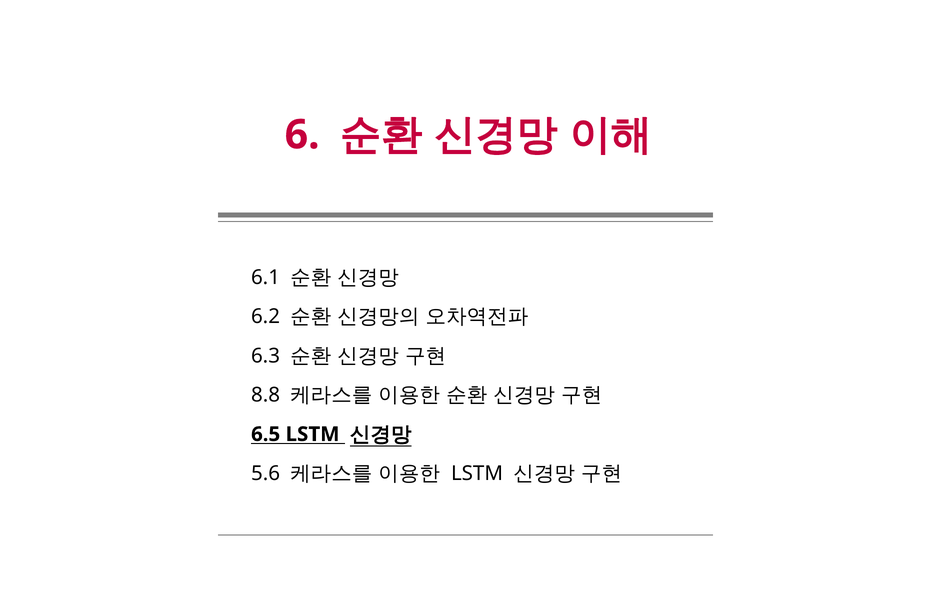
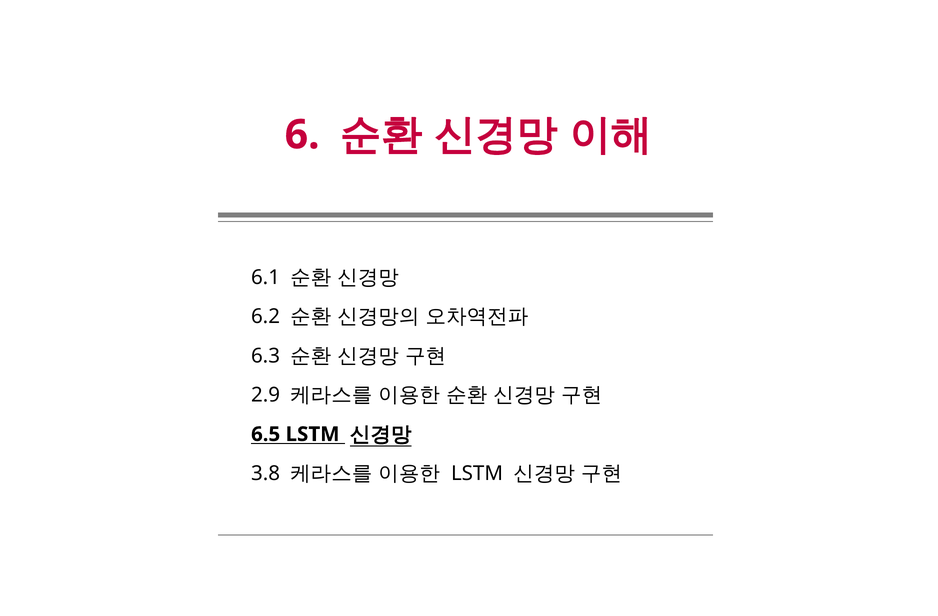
8.8: 8.8 -> 2.9 (266, 395)
5.6: 5.6 -> 3.8 (266, 474)
